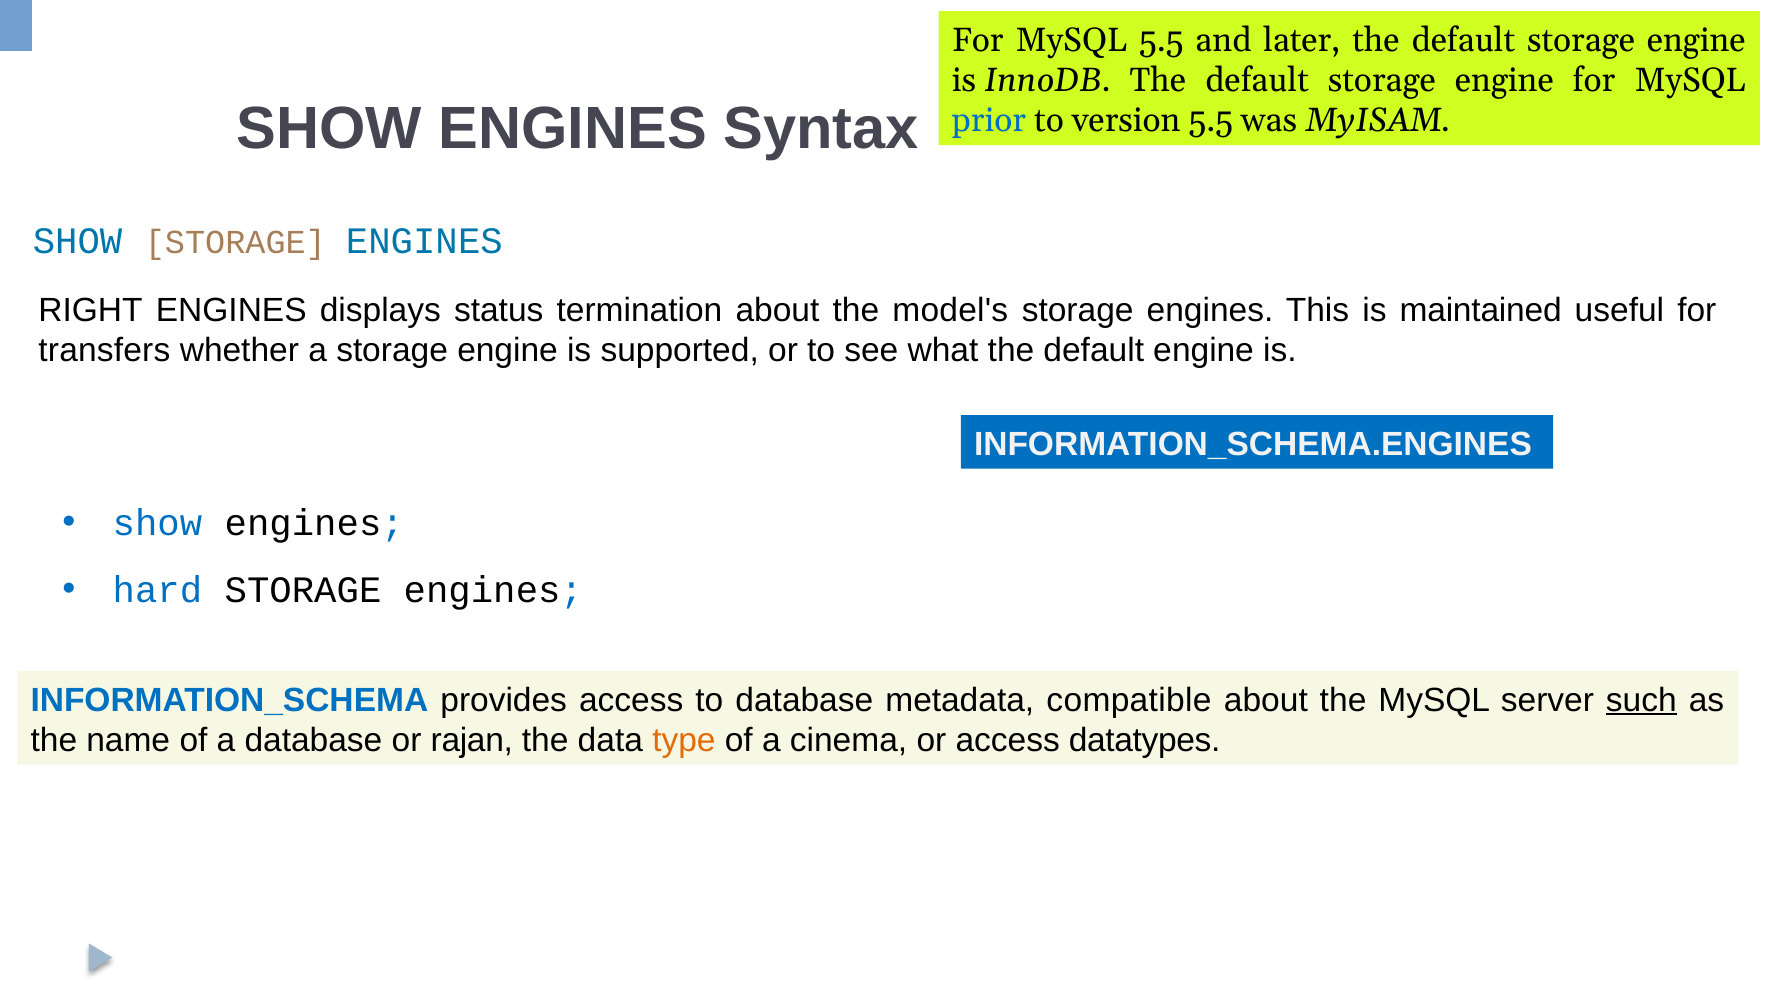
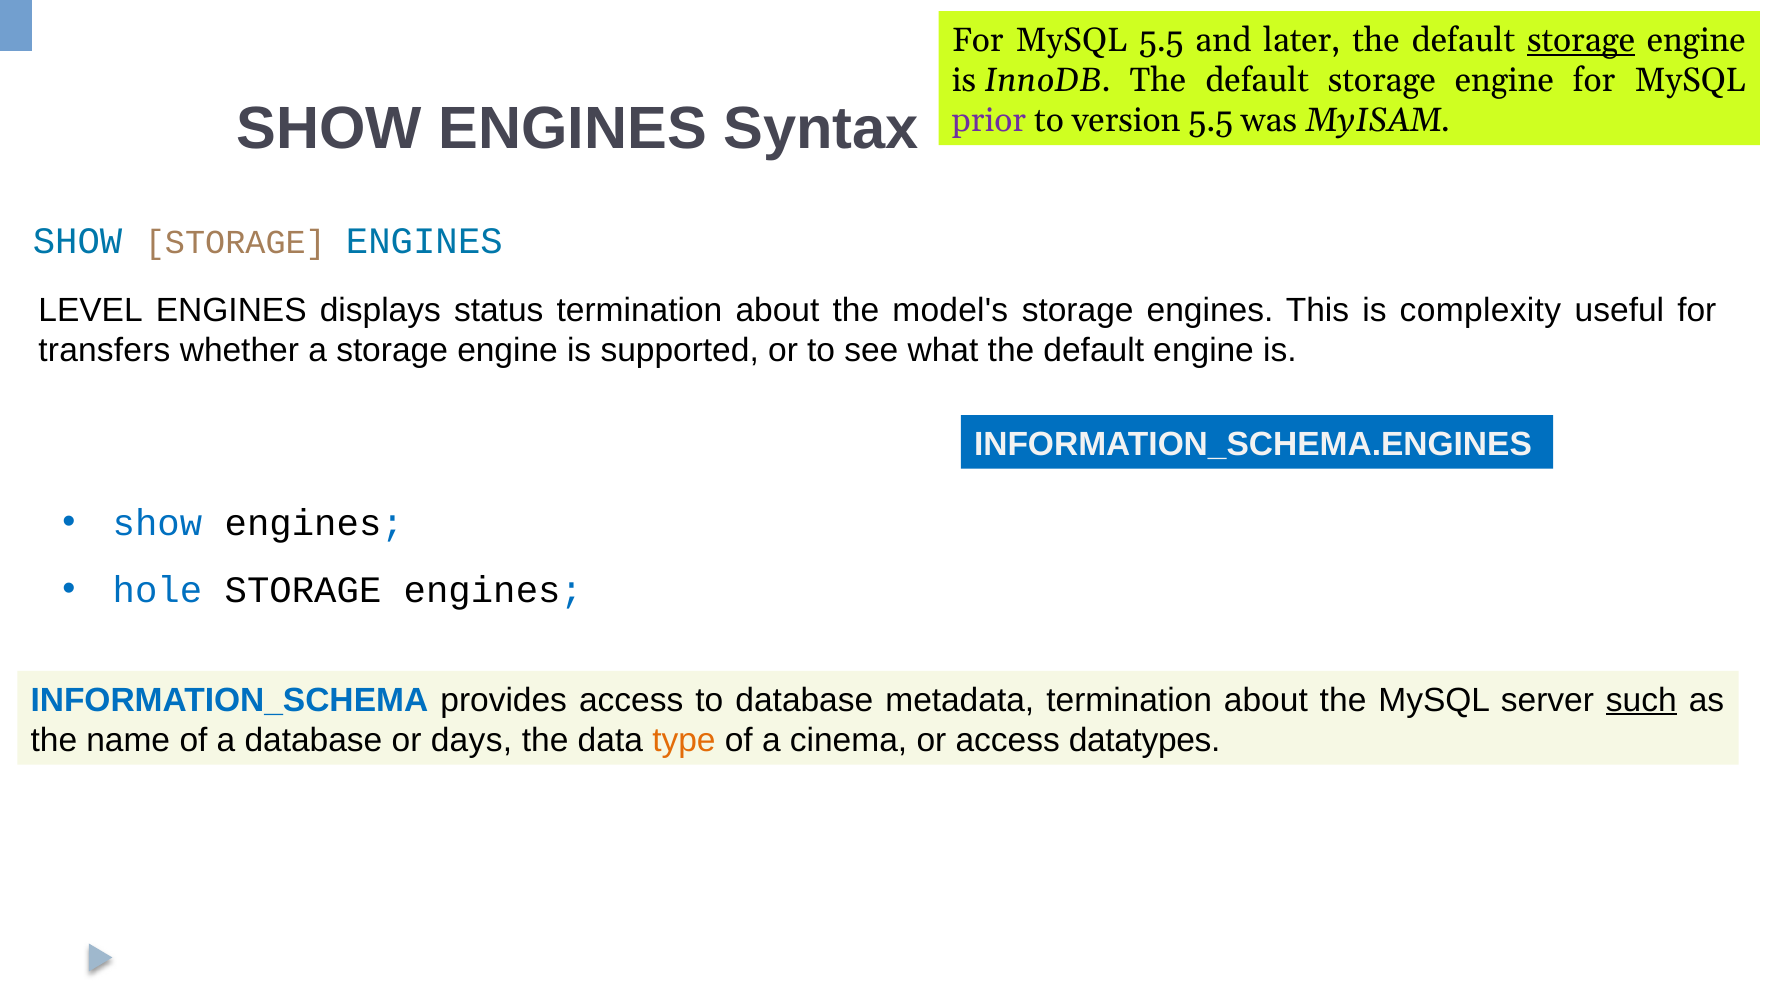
storage underline: none -> present (1581, 40)
prior colour: blue -> purple (989, 121)
RIGHT: RIGHT -> LEVEL (91, 310)
maintained: maintained -> complexity (1480, 310)
hard: hard -> hole (157, 590)
metadata compatible: compatible -> termination (1129, 700)
rajan: rajan -> days (471, 740)
